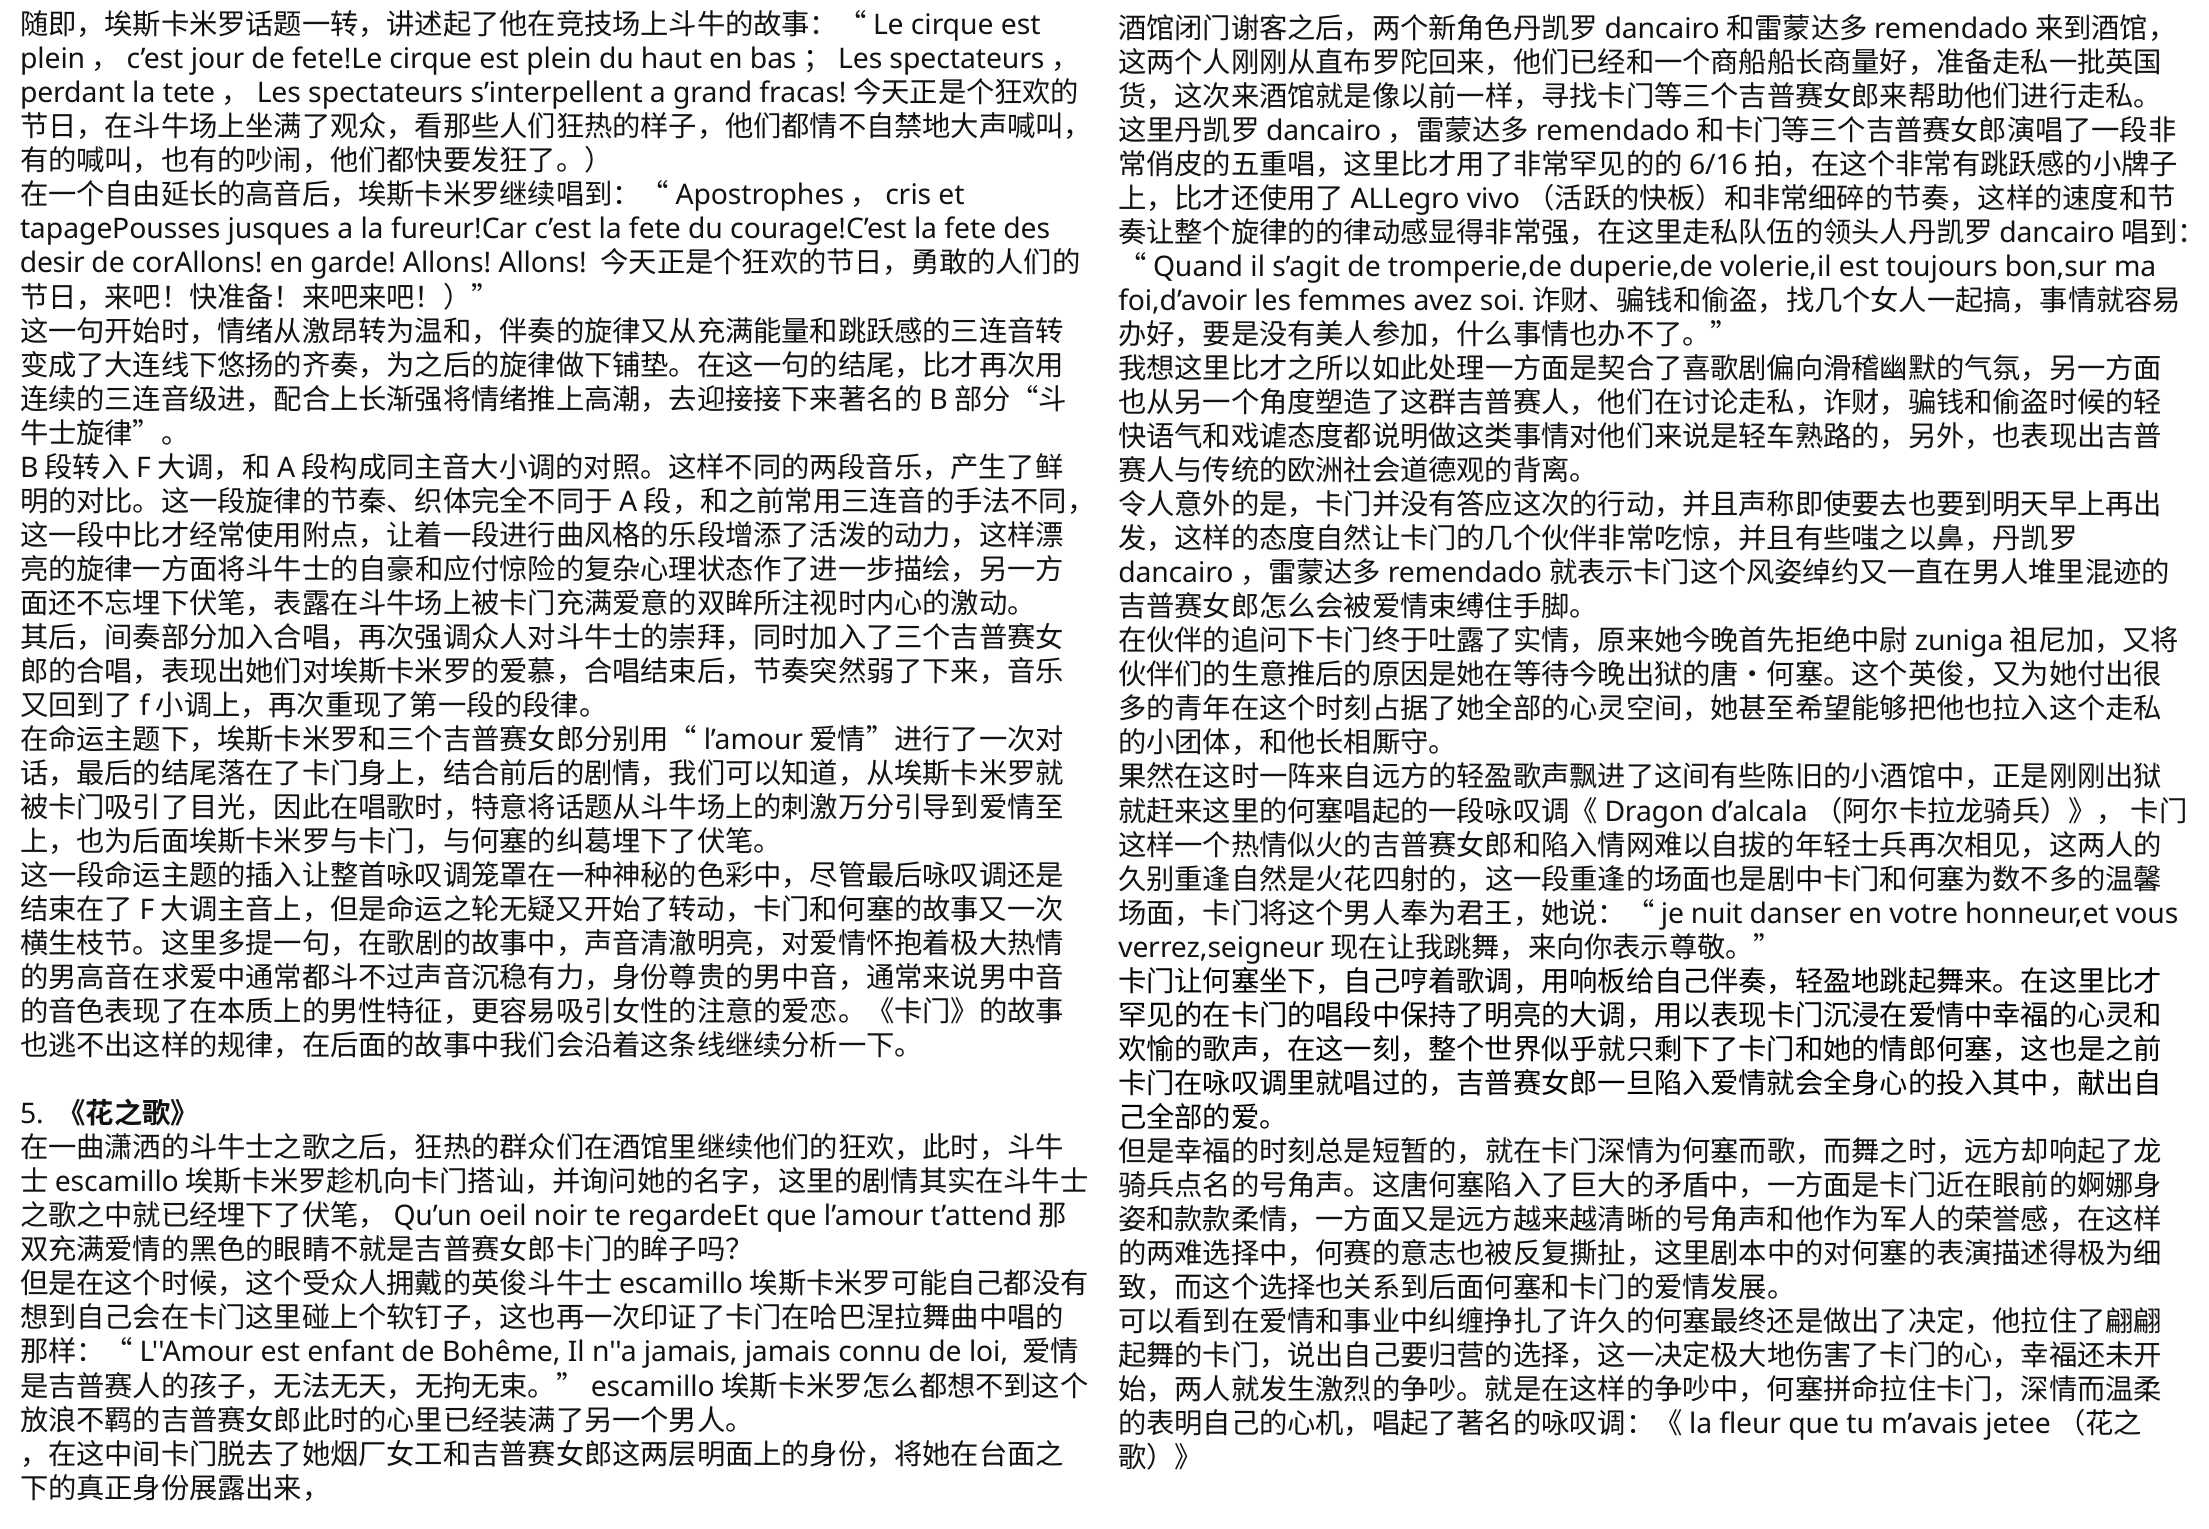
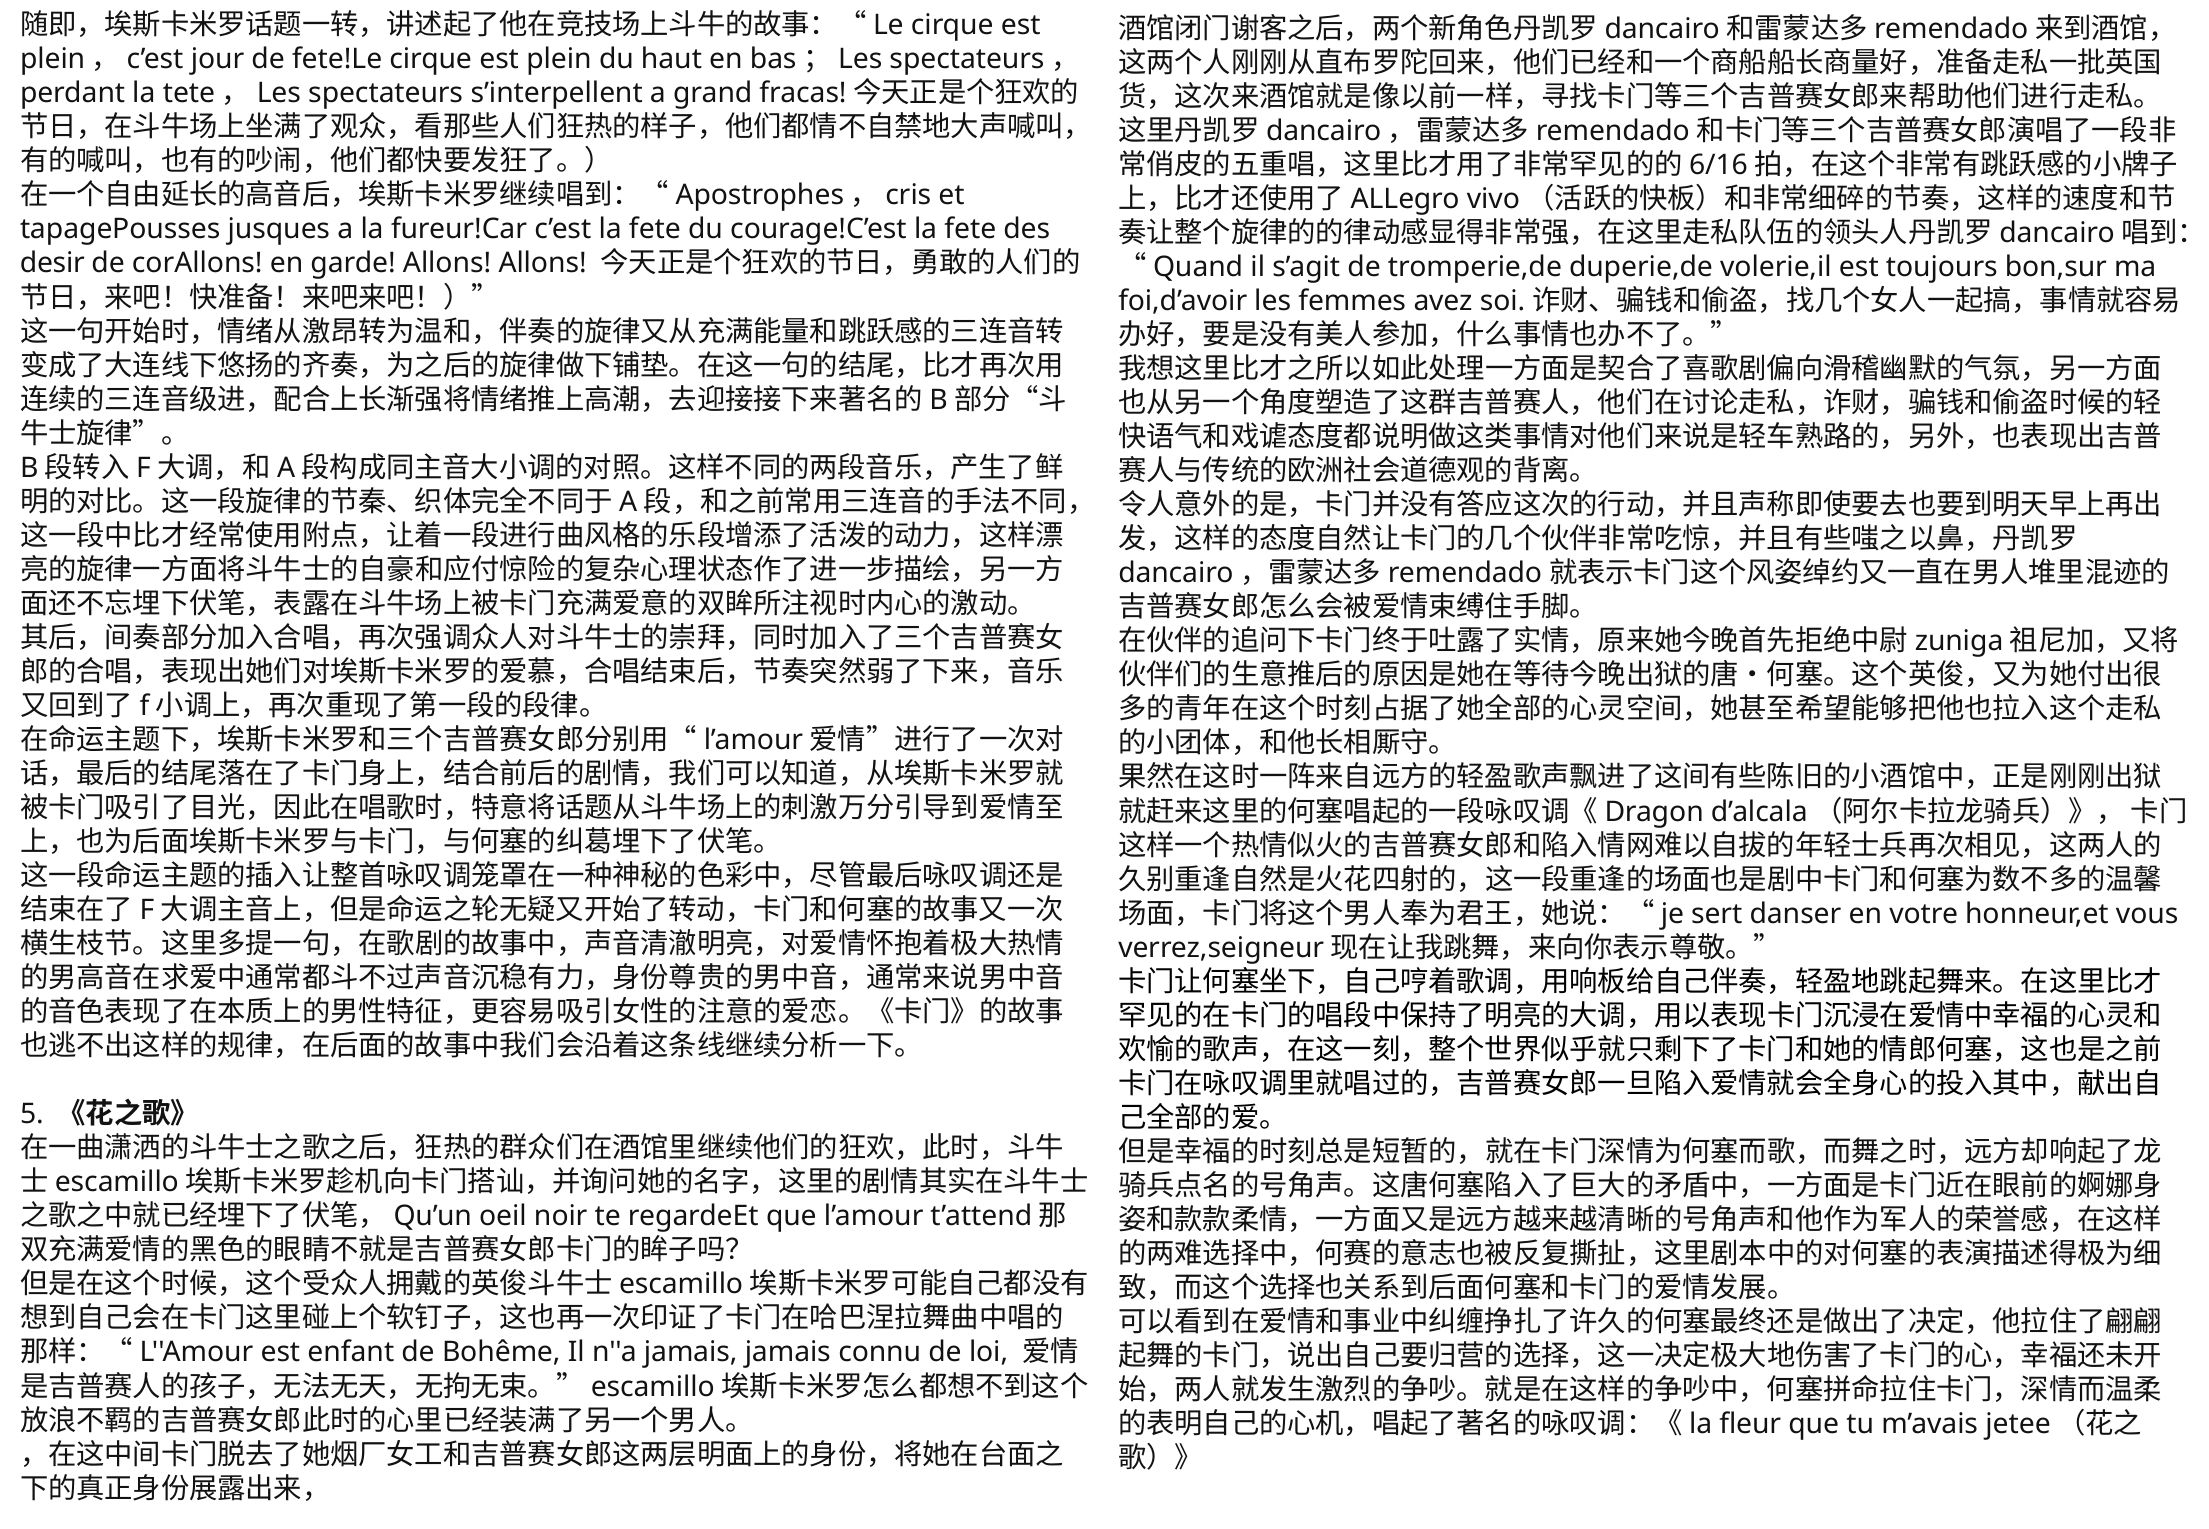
nuit: nuit -> sert (1717, 914)
